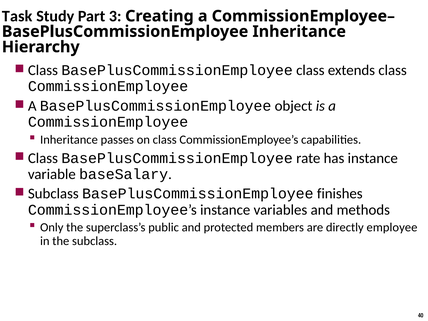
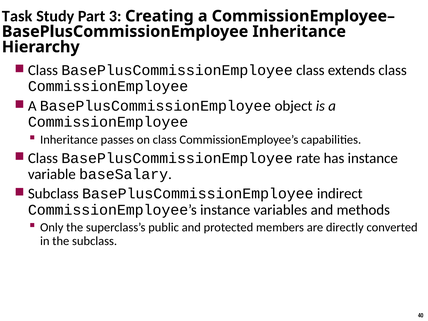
finishes: finishes -> indirect (340, 194)
employee: employee -> converted (392, 228)
